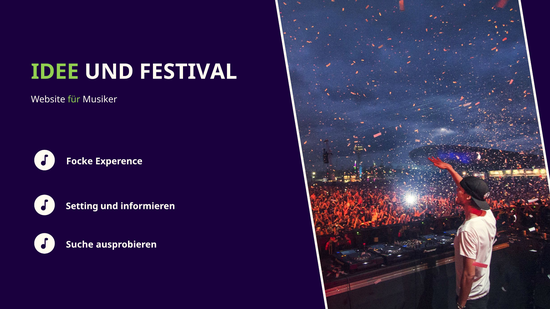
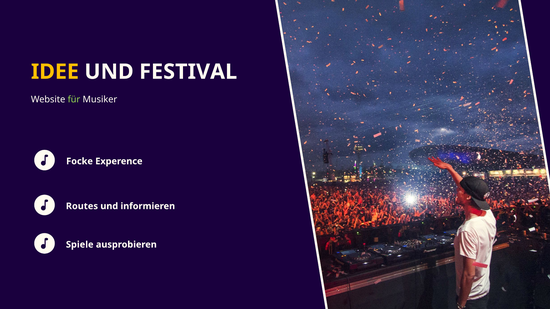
IDEE colour: light green -> yellow (55, 72)
Setting: Setting -> Routes (82, 206)
Suche: Suche -> Spiele (80, 245)
